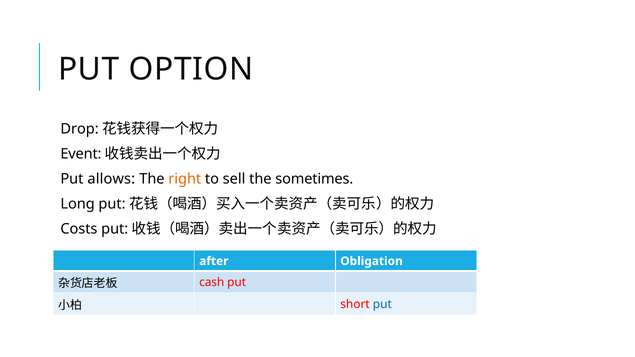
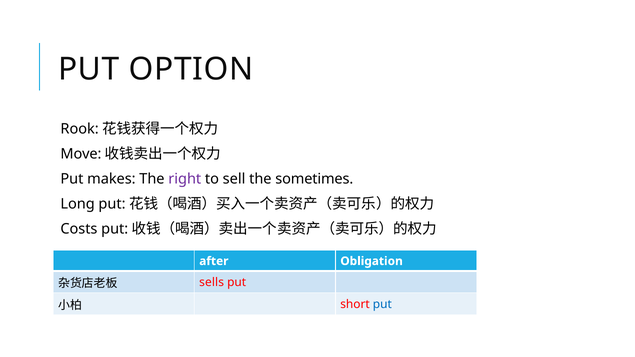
Drop: Drop -> Rook (80, 129)
Event: Event -> Move (81, 154)
allows: allows -> makes (111, 179)
right colour: orange -> purple (185, 179)
cash: cash -> sells (212, 282)
